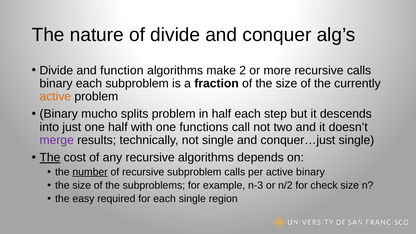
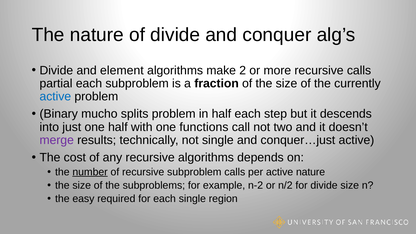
function: function -> element (122, 70)
binary: binary -> partial (56, 83)
active colour: orange -> blue (55, 97)
conquer…just single: single -> active (356, 140)
The underline: present -> none (50, 158)
active binary: binary -> nature (311, 172)
n-3: n-3 -> n-2 (256, 185)
for check: check -> divide (324, 185)
